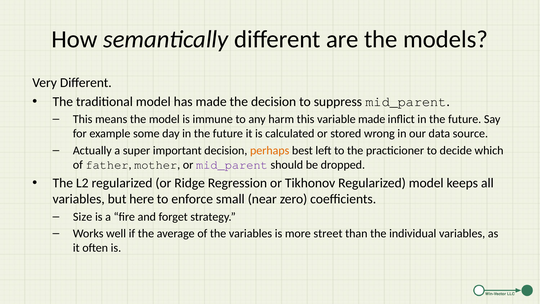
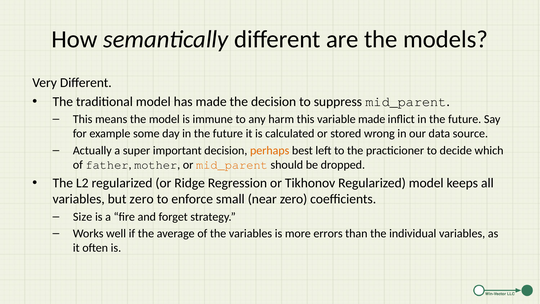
mid_parent colour: purple -> orange (232, 165)
but here: here -> zero (142, 199)
street: street -> errors (328, 233)
